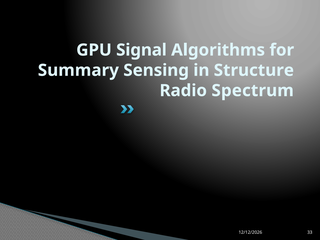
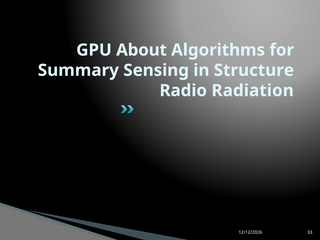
Signal: Signal -> About (142, 50)
Spectrum: Spectrum -> Radiation (253, 91)
